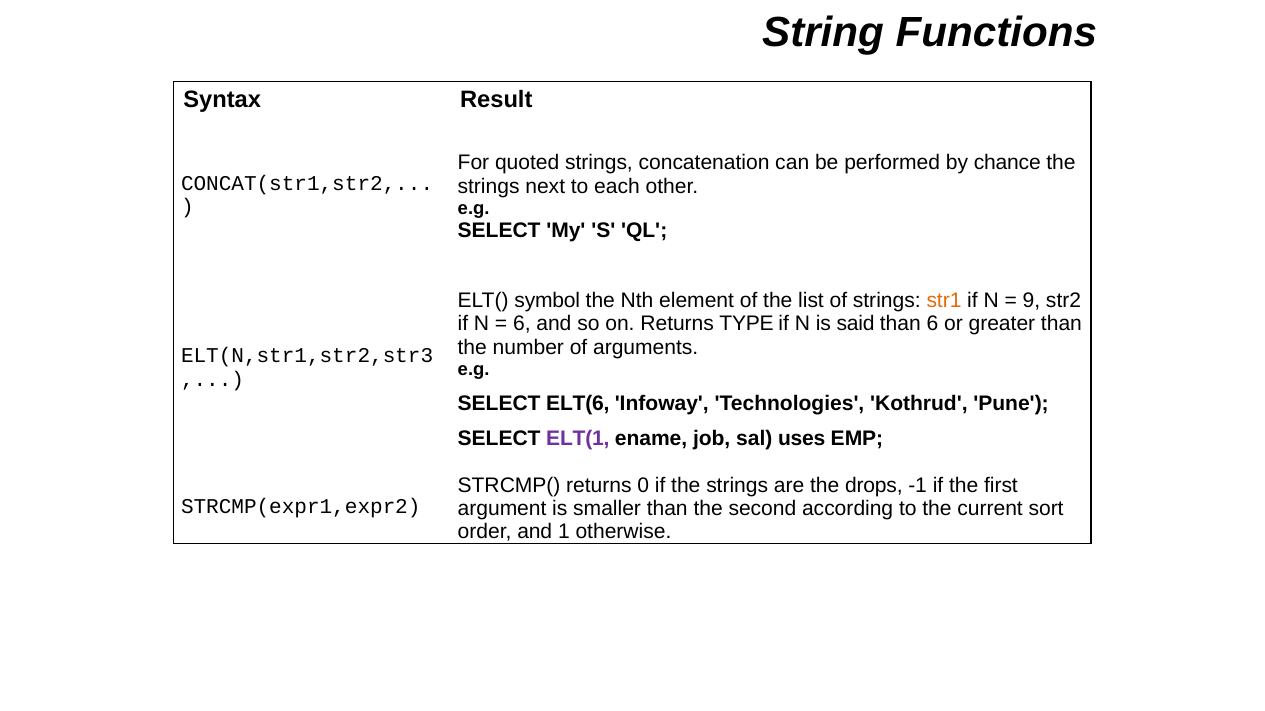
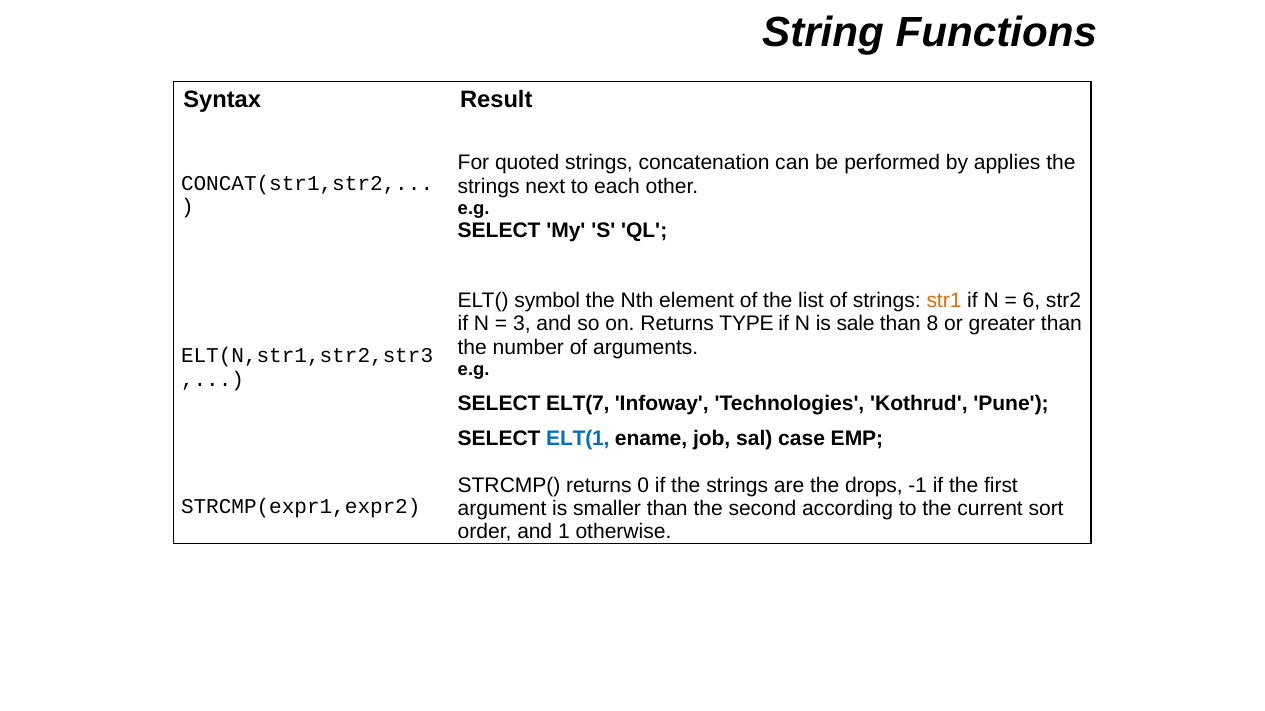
chance: chance -> applies (1007, 163)
9: 9 -> 6 (1031, 301)
6: 6 -> 3 (522, 324)
said: said -> sale (856, 324)
than 6: 6 -> 8 (932, 324)
ELT(6: ELT(6 -> ELT(7 (578, 404)
ELT(1 colour: purple -> blue (578, 439)
uses: uses -> case (802, 439)
